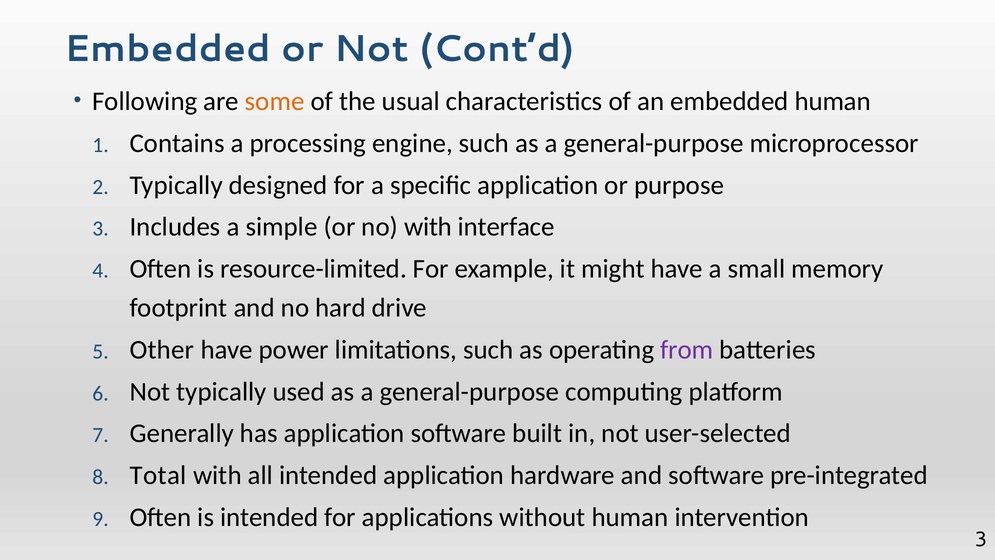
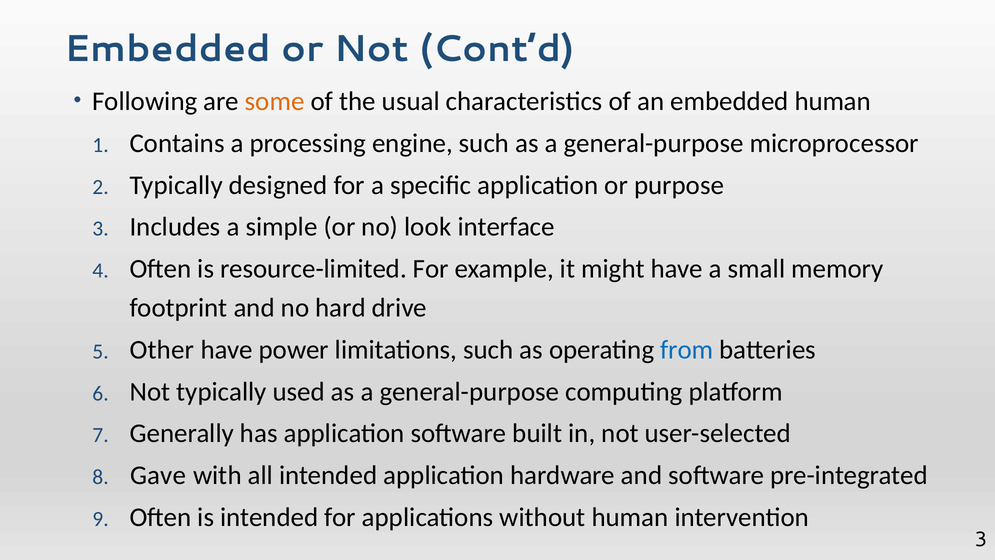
no with: with -> look (428, 227)
from colour: purple -> blue (687, 350)
Total: Total -> Gave (158, 475)
